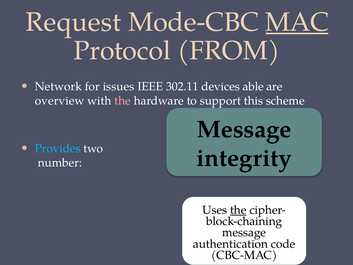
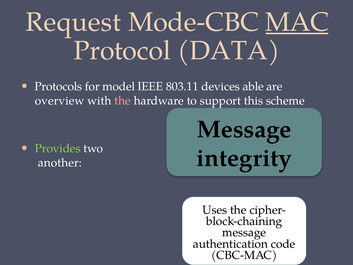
FROM: FROM -> DATA (229, 50)
Network: Network -> Protocols (58, 86)
issues: issues -> model (119, 86)
302.11: 302.11 -> 803.11 (182, 86)
Provides colour: light blue -> light green (58, 148)
number: number -> another (60, 163)
the underline: present -> none (238, 210)
